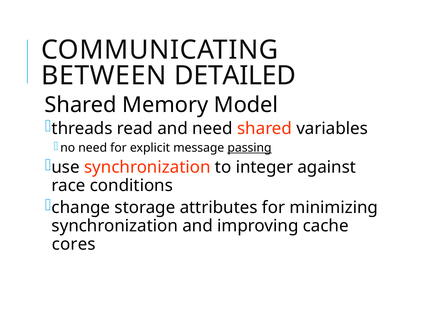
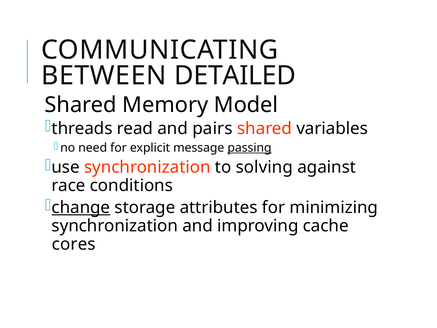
and need: need -> pairs (212, 128)
integer: integer -> solving (264, 167)
change underline: none -> present (81, 207)
